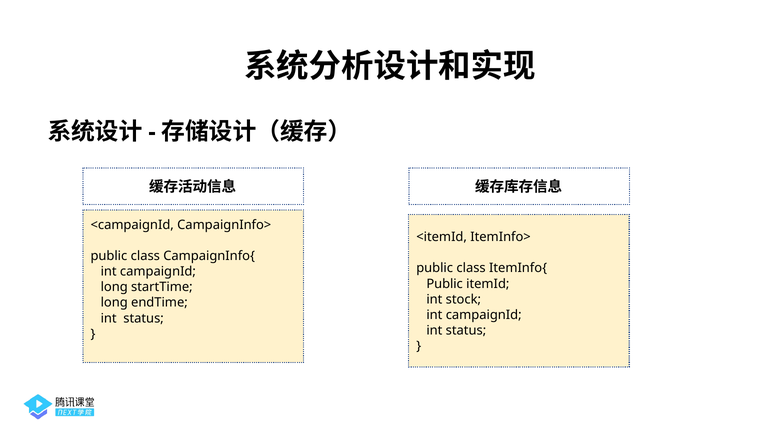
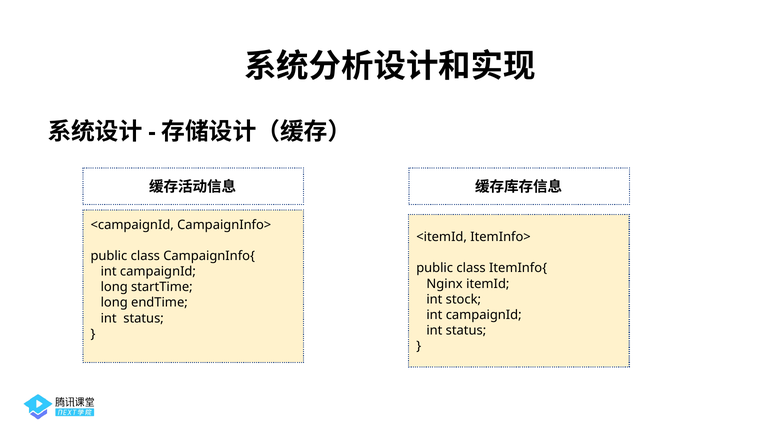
Public: Public -> Nginx (445, 283)
